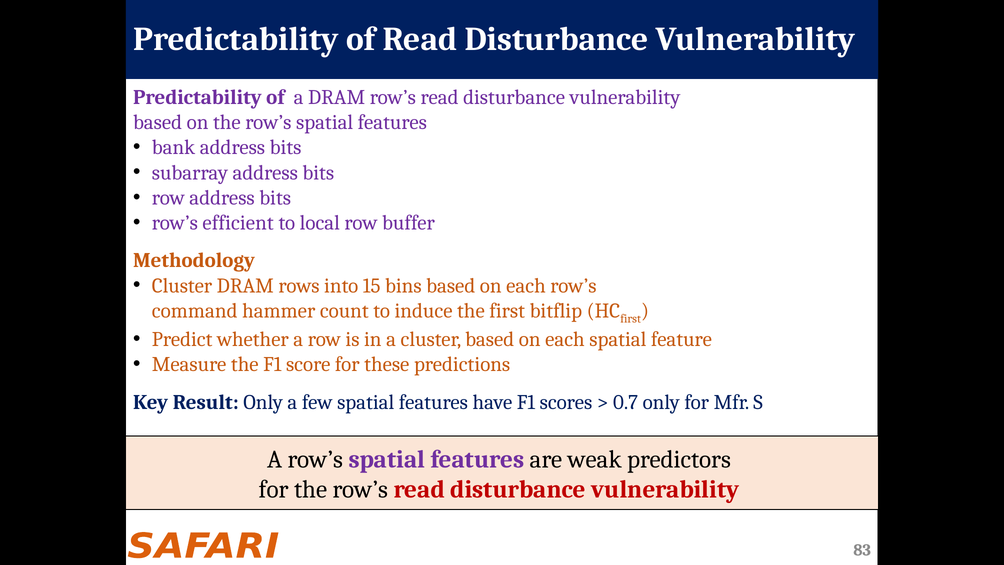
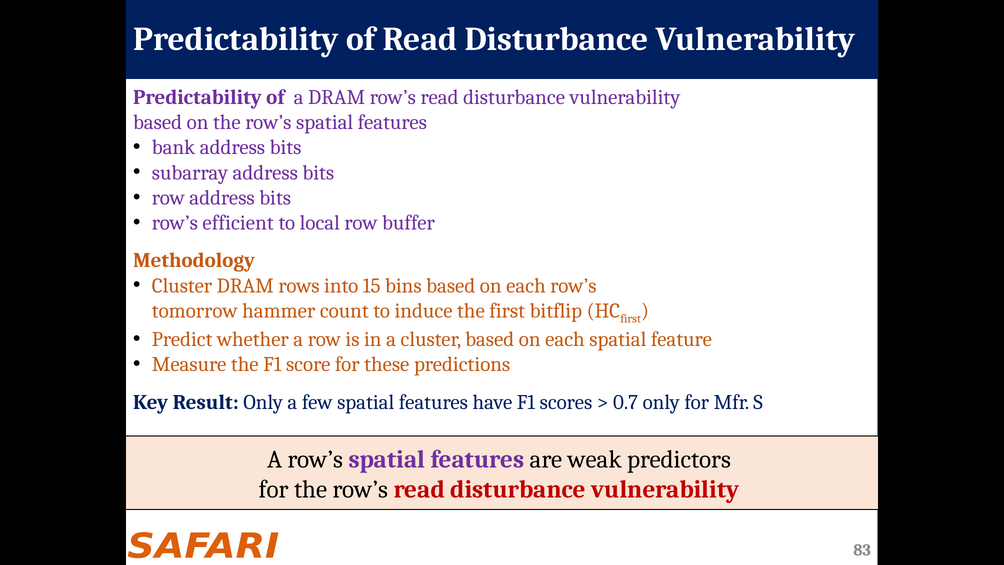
command: command -> tomorrow (195, 311)
